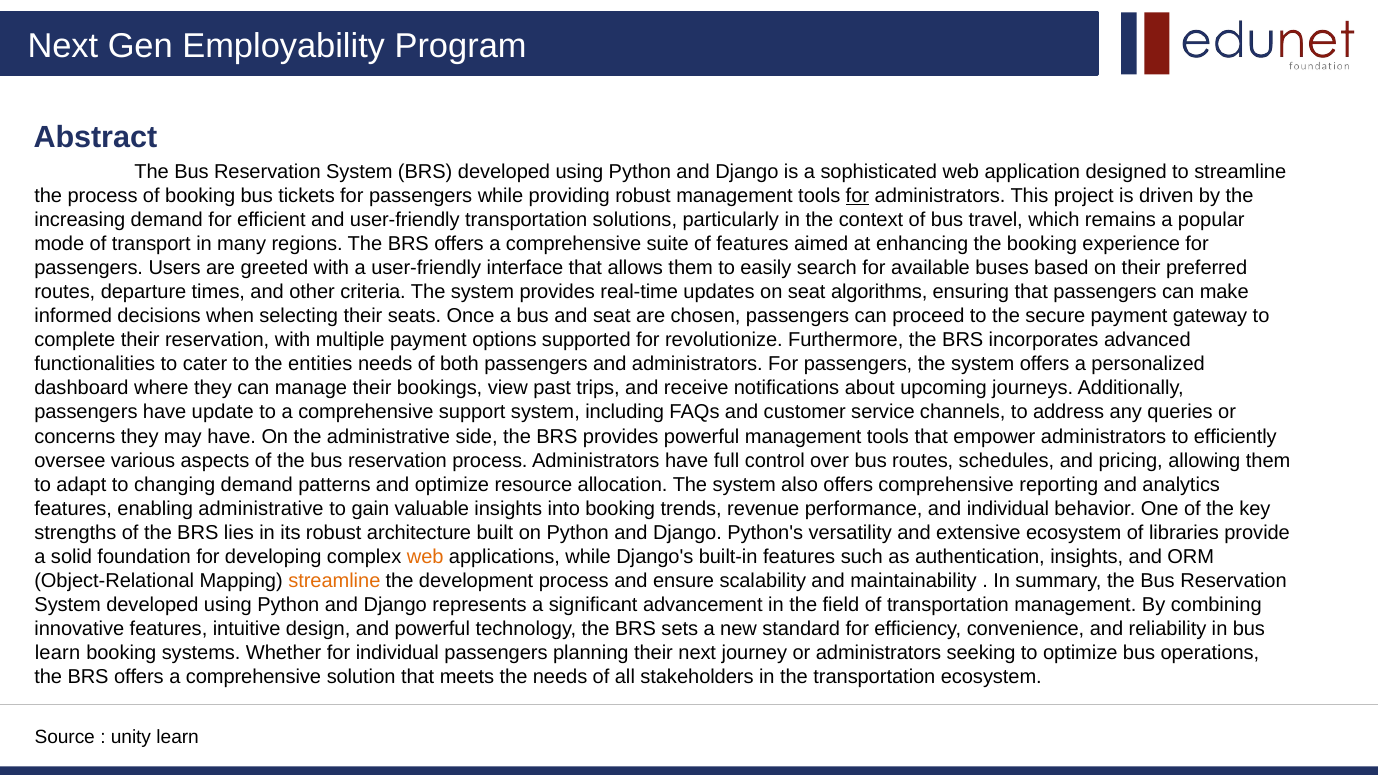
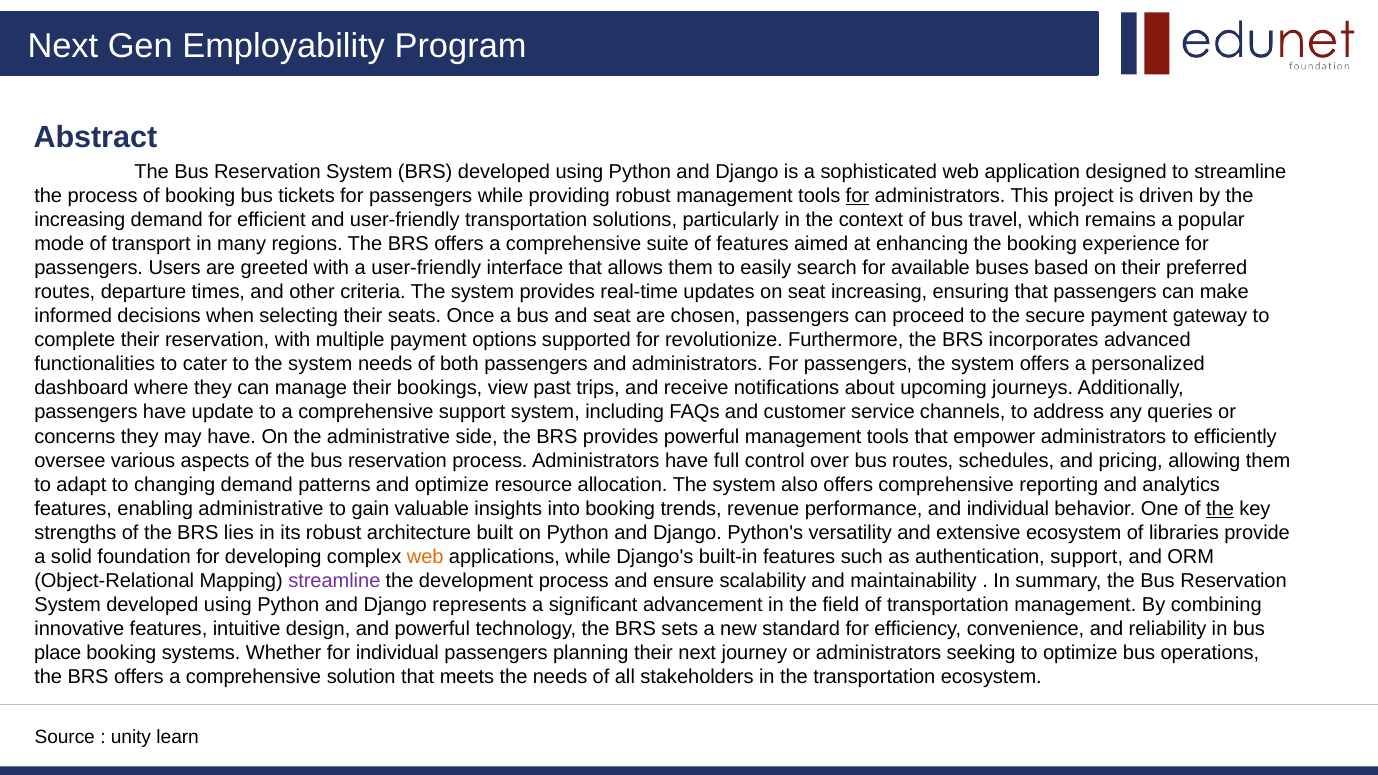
seat algorithms: algorithms -> increasing (879, 292)
to the entities: entities -> system (320, 364)
the underline: none -> present (1220, 509)
authentication insights: insights -> support (1087, 557)
streamline colour: orange -> purple (334, 581)
learn: learn -> place (58, 653)
